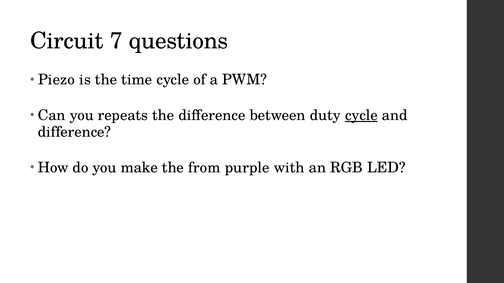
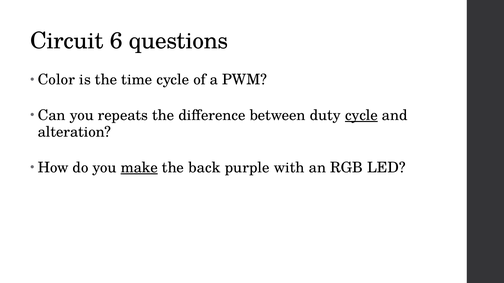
7: 7 -> 6 (116, 41)
Piezo: Piezo -> Color (56, 80)
difference: difference -> alteration (74, 132)
make underline: none -> present (139, 168)
from: from -> back (204, 168)
